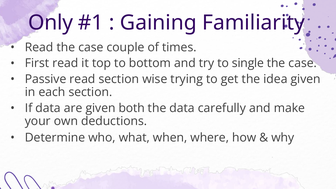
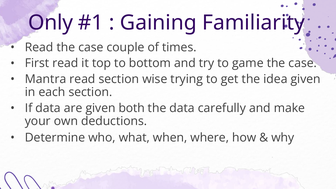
single: single -> game (248, 63)
Passive: Passive -> Mantra (46, 79)
